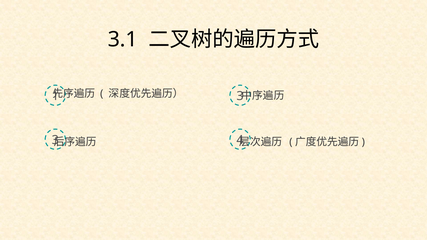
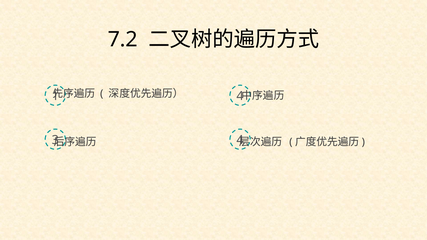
3.1: 3.1 -> 7.2 (123, 40)
3: 3 -> 4 (240, 96)
